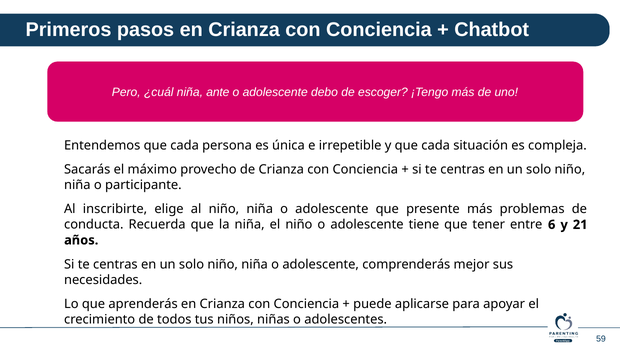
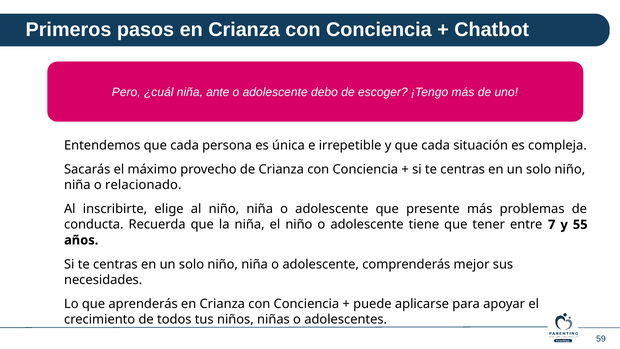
participante: participante -> relacionado (143, 185)
6: 6 -> 7 (552, 225)
21: 21 -> 55 (580, 225)
